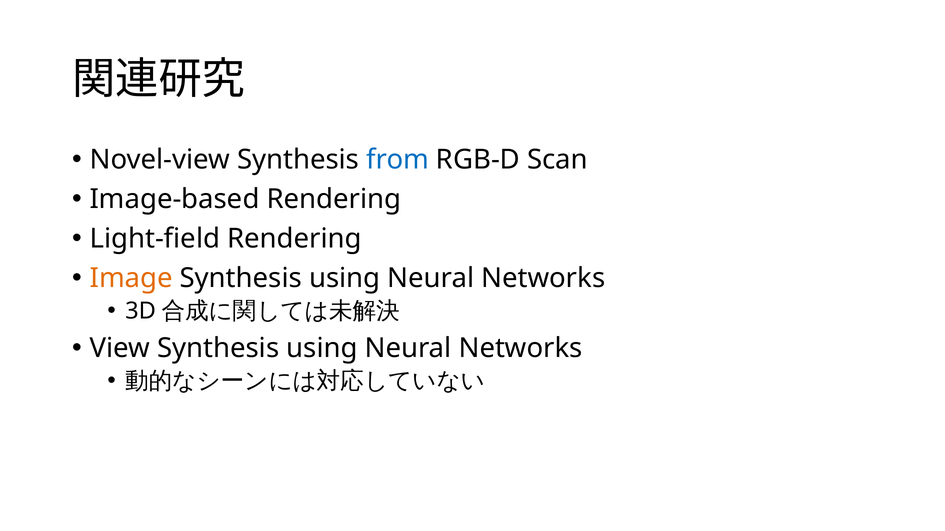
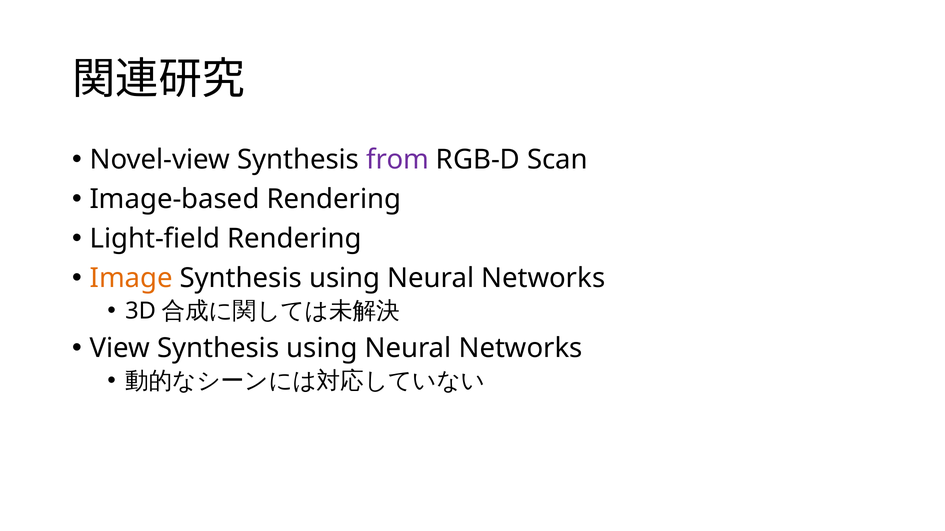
from colour: blue -> purple (398, 160)
